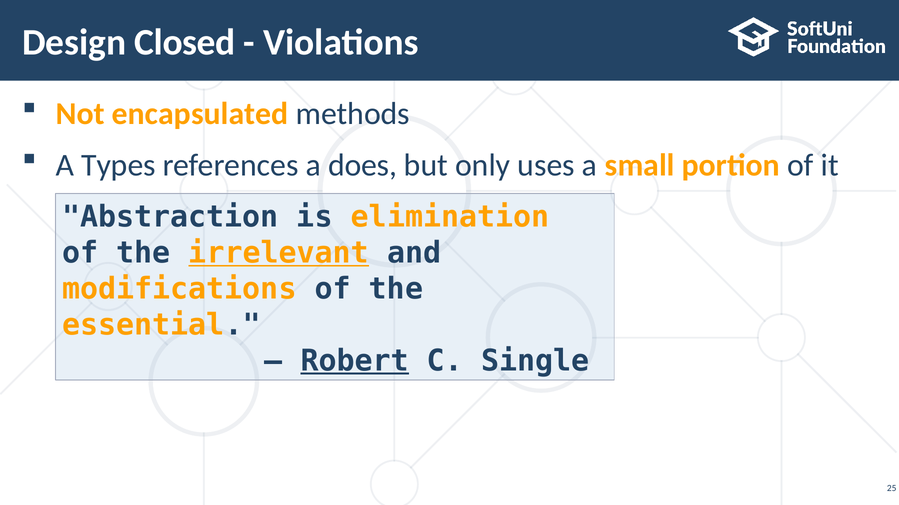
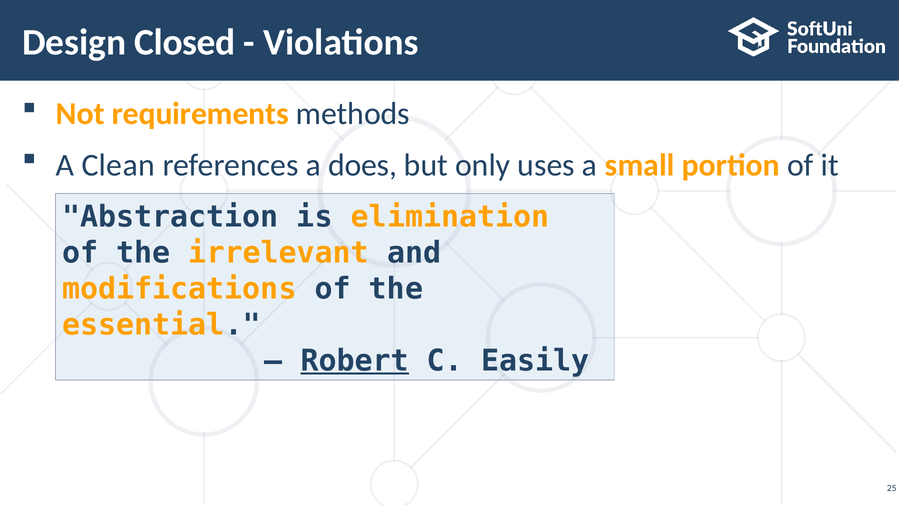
encapsulated: encapsulated -> requirements (200, 114)
Types: Types -> Clean (118, 165)
irrelevant underline: present -> none (279, 253)
Single: Single -> Easily (535, 361)
